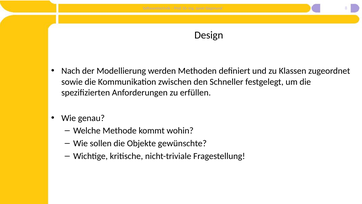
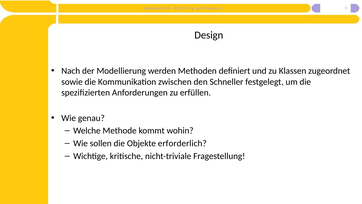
gewünschte: gewünschte -> erforderlich (182, 143)
